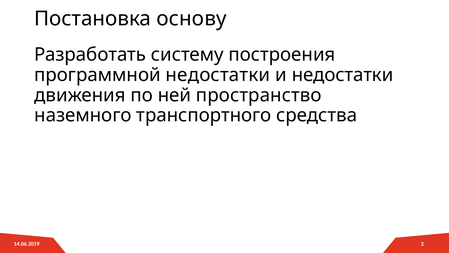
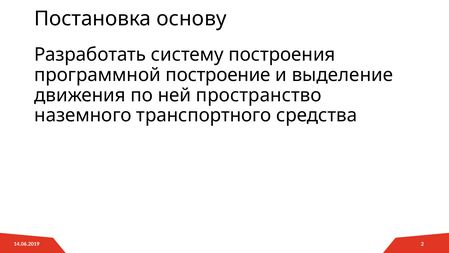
программной недостатки: недостатки -> построение (218, 75)
и недостатки: недостатки -> выделение (342, 75)
